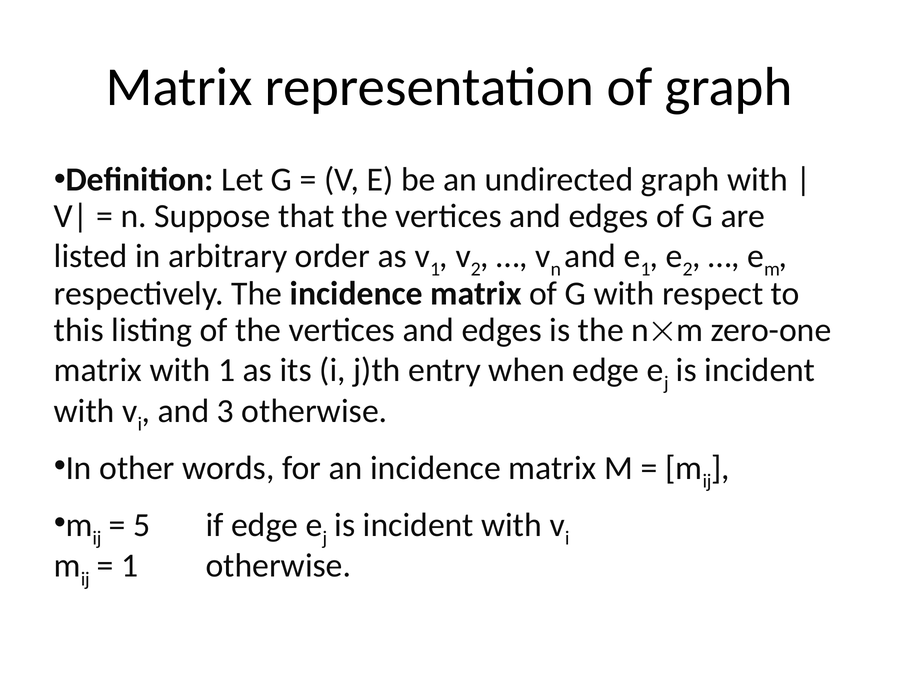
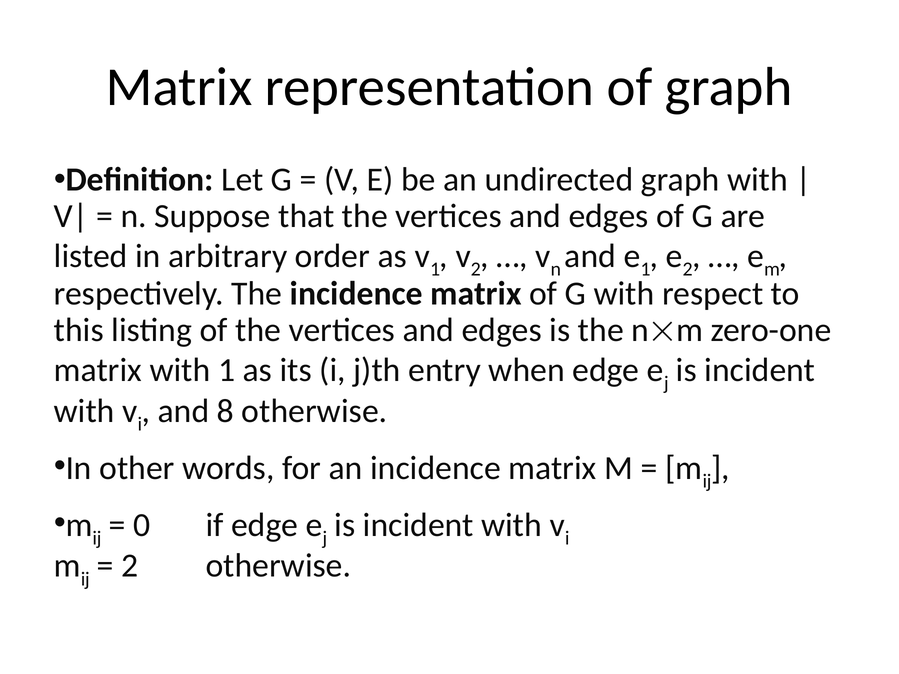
3: 3 -> 8 (225, 411)
5: 5 -> 0 (142, 525)
1: 1 -> 2 (130, 566)
